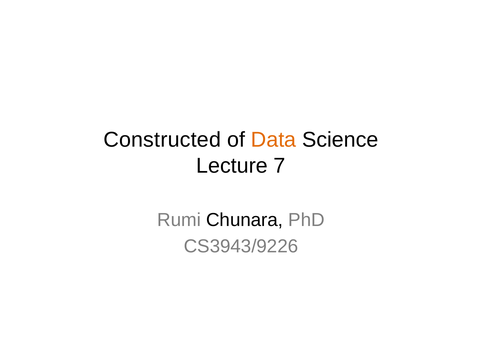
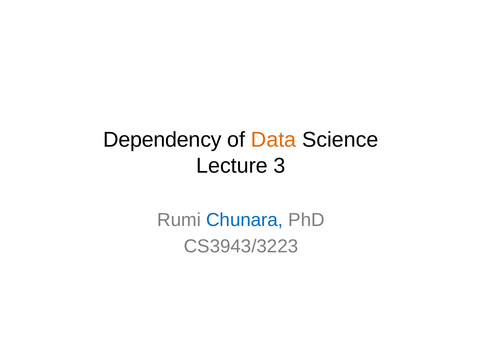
Constructed: Constructed -> Dependency (162, 140)
7: 7 -> 3 (280, 165)
Chunara colour: black -> blue (245, 220)
CS3943/9226: CS3943/9226 -> CS3943/3223 (241, 246)
